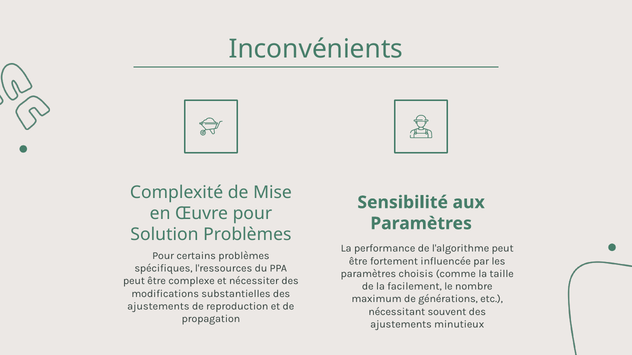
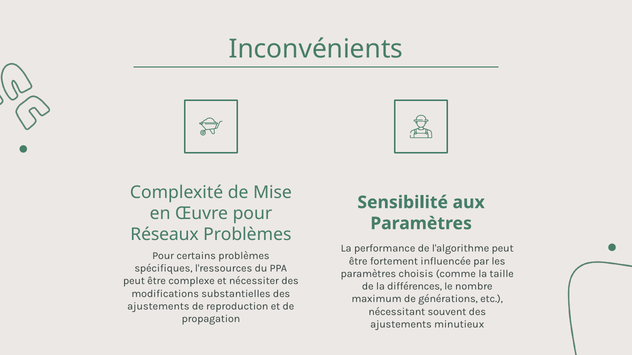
Solution: Solution -> Réseaux (165, 235)
facilement: facilement -> différences (415, 287)
